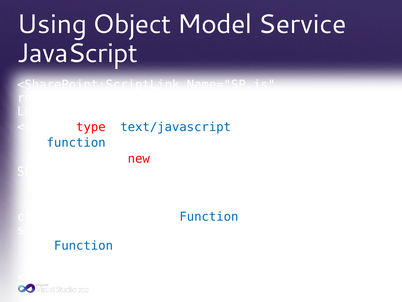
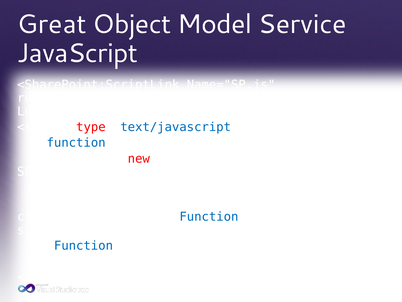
Using: Using -> Great (52, 24)
